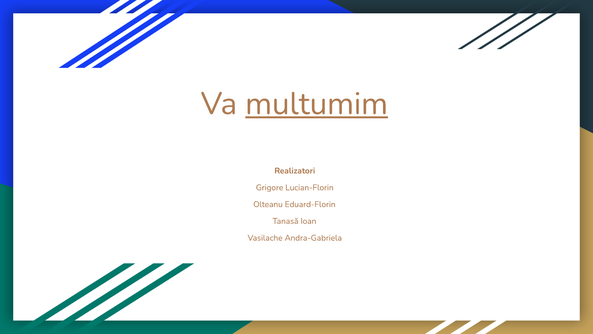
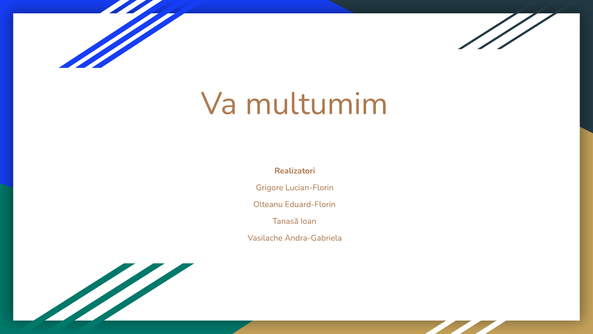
multumim underline: present -> none (317, 104)
